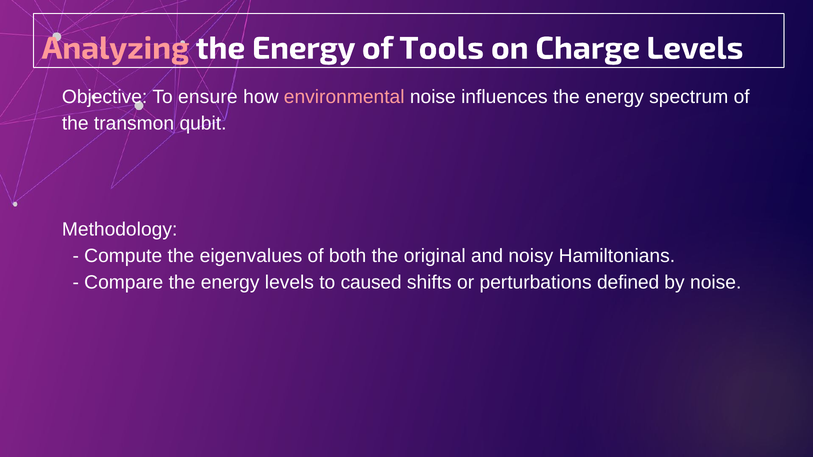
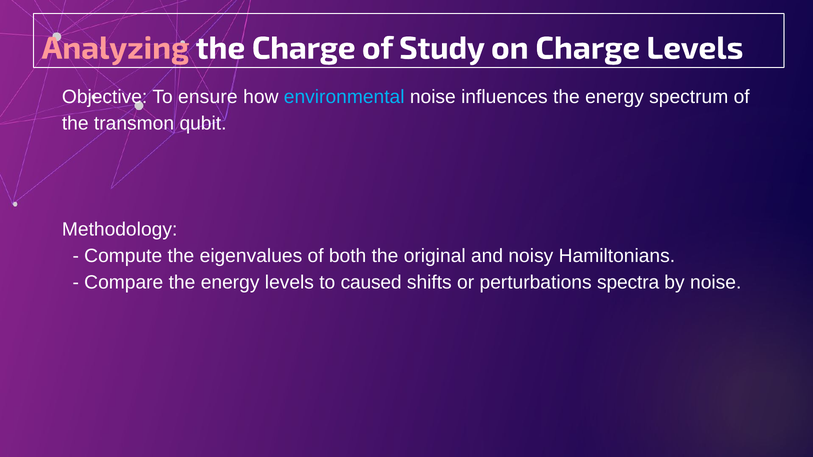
Energy: Energy -> Charge (304, 48)
Tools: Tools -> Study (442, 48)
environmental colour: pink -> light blue (344, 97)
defined: defined -> spectra (628, 283)
